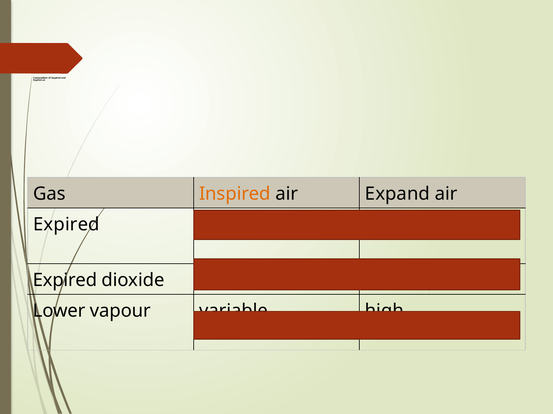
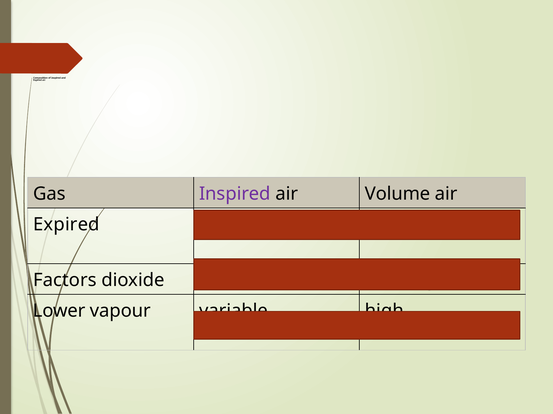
Inspired colour: orange -> purple (235, 194)
Expand: Expand -> Volume (398, 194)
Expired: Expired -> Factors (65, 281)
